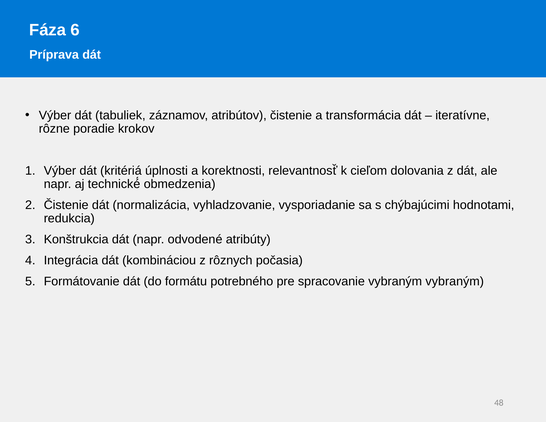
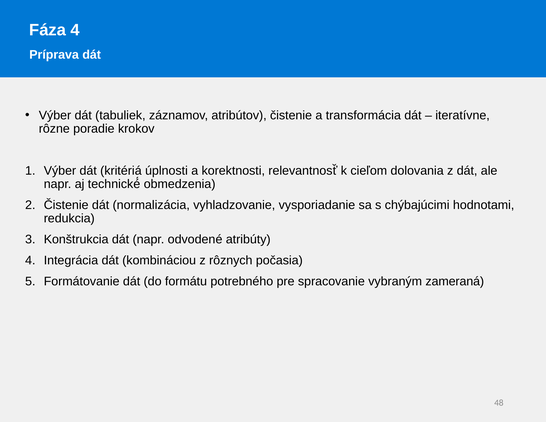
Fáza 6: 6 -> 4 (75, 30)
vybraným vybraným: vybraným -> zameraná (455, 281)
